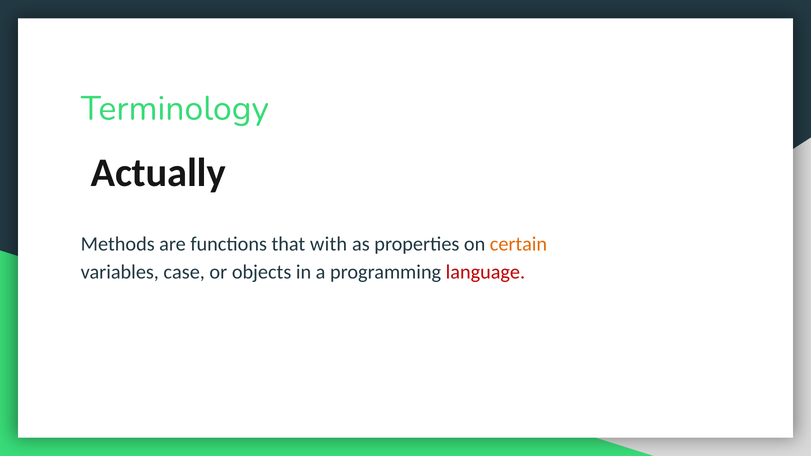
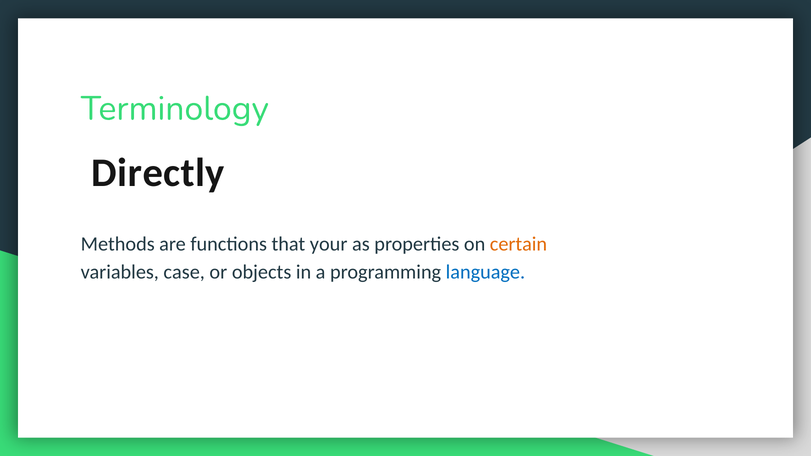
Actually: Actually -> Directly (158, 173)
with: with -> your (329, 244)
language colour: red -> blue (485, 272)
